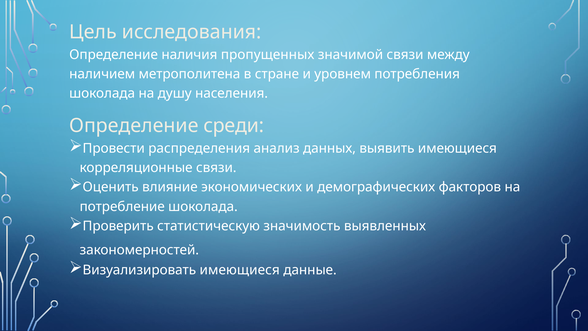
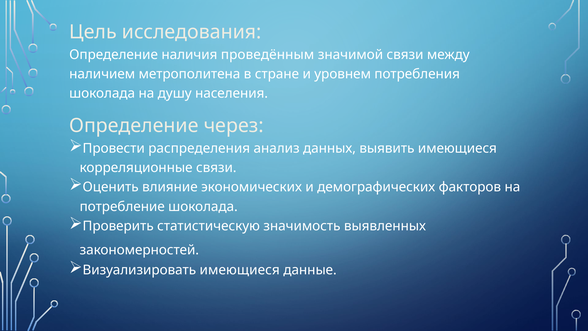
пропущенных: пропущенных -> проведённым (268, 55)
среди: среди -> через (234, 126)
